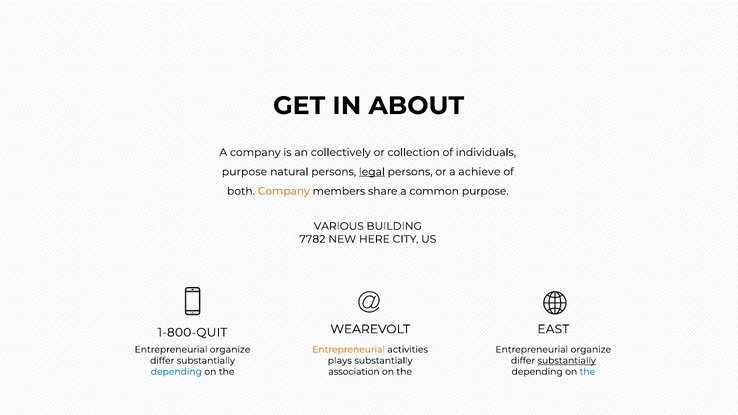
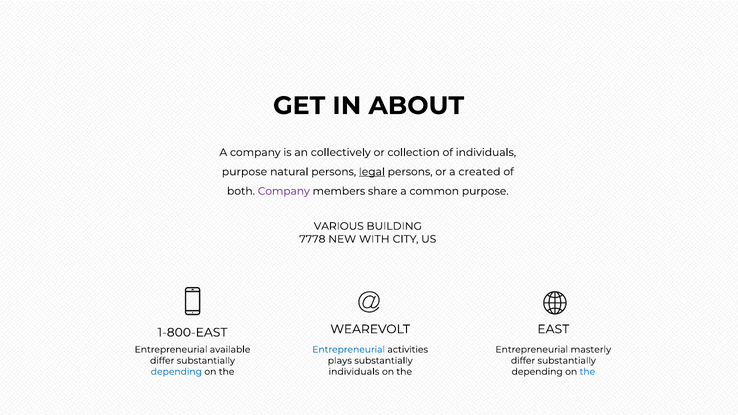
achieve: achieve -> created (479, 172)
Company colour: orange -> purple (284, 191)
7782: 7782 -> 7778 (312, 239)
HERE: HERE -> WITH (374, 239)
1-800-QUIT: 1-800-QUIT -> 1-800-EAST (193, 333)
organize: organize -> available (230, 350)
Entrepreneurial colour: orange -> blue (349, 350)
organize: organize -> masterly (591, 350)
substantially underline: present -> none (567, 361)
association: association -> individuals (354, 372)
